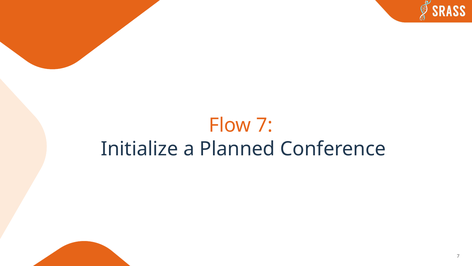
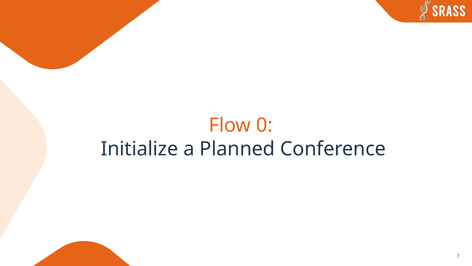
Flow 7: 7 -> 0 (264, 125)
